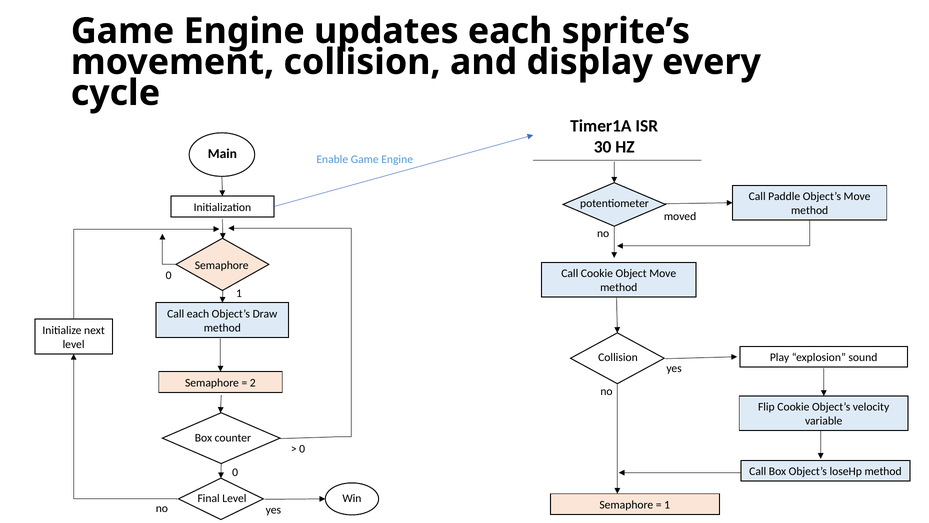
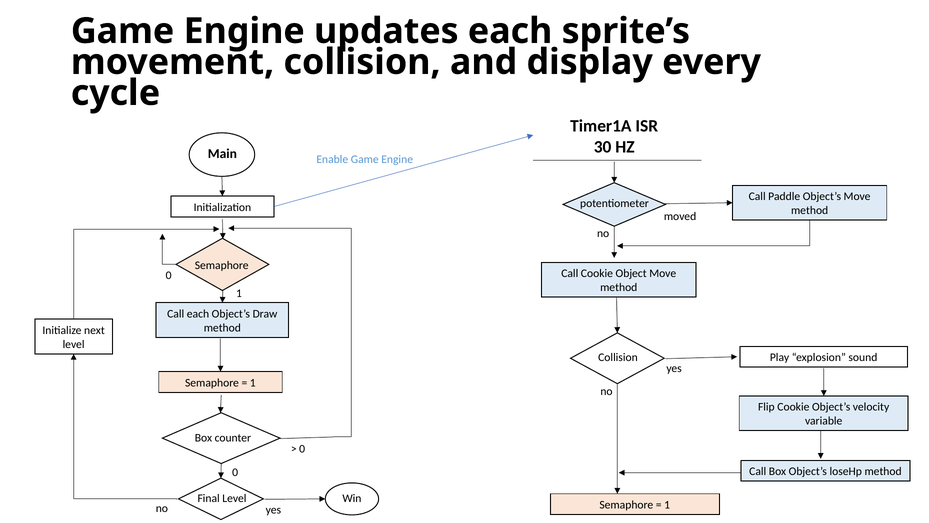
2: 2 -> 1 (253, 382)
